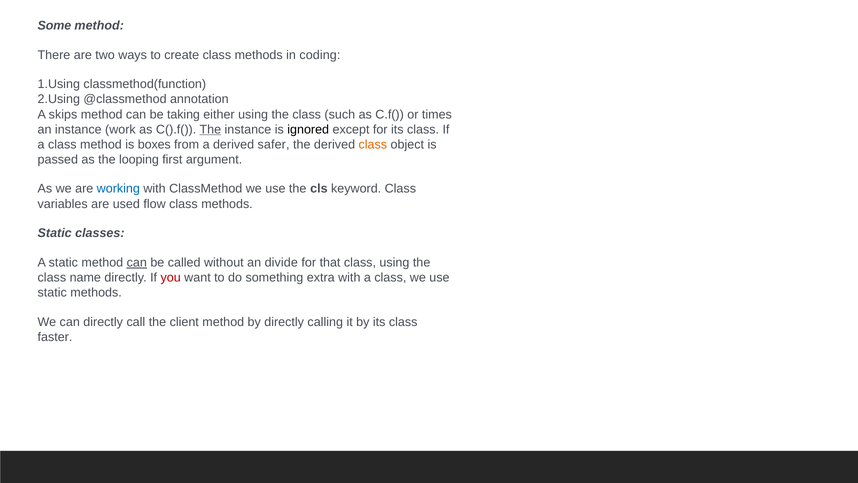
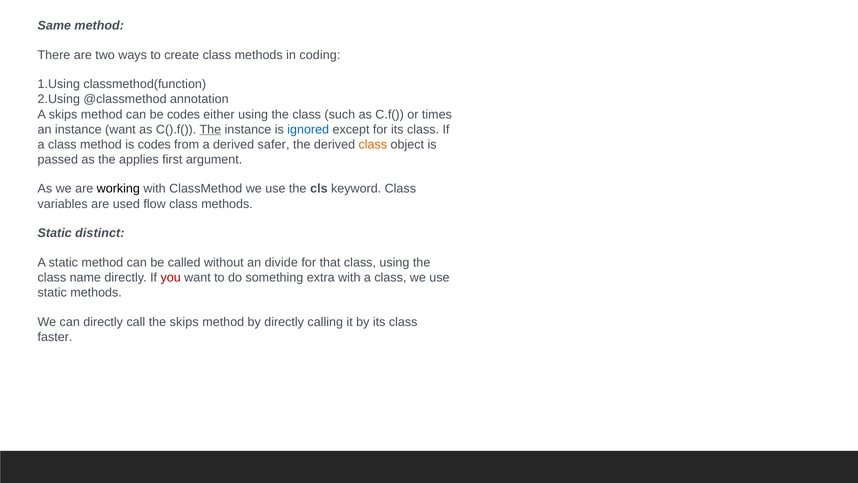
Some: Some -> Same (54, 26)
be taking: taking -> codes (184, 114)
instance work: work -> want (120, 129)
ignored colour: black -> blue (308, 129)
is boxes: boxes -> codes (154, 144)
looping: looping -> applies (139, 159)
working colour: blue -> black (118, 189)
classes: classes -> distinct (100, 233)
can underline: present -> none (137, 262)
the client: client -> skips (184, 322)
